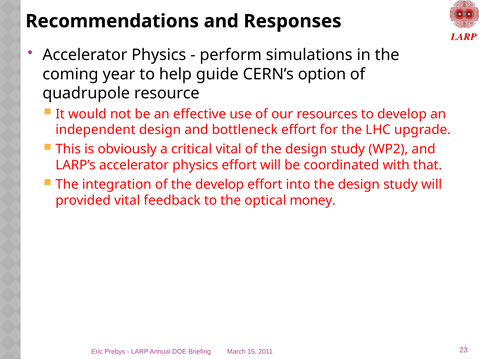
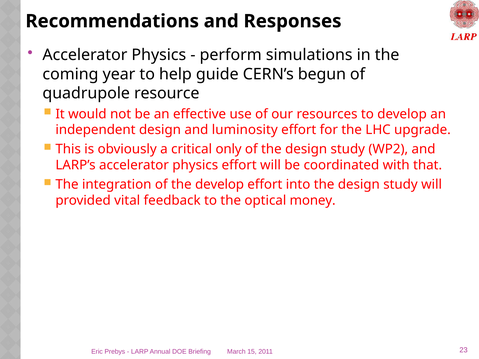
option: option -> begun (322, 74)
bottleneck: bottleneck -> luminosity (245, 130)
critical vital: vital -> only (229, 149)
